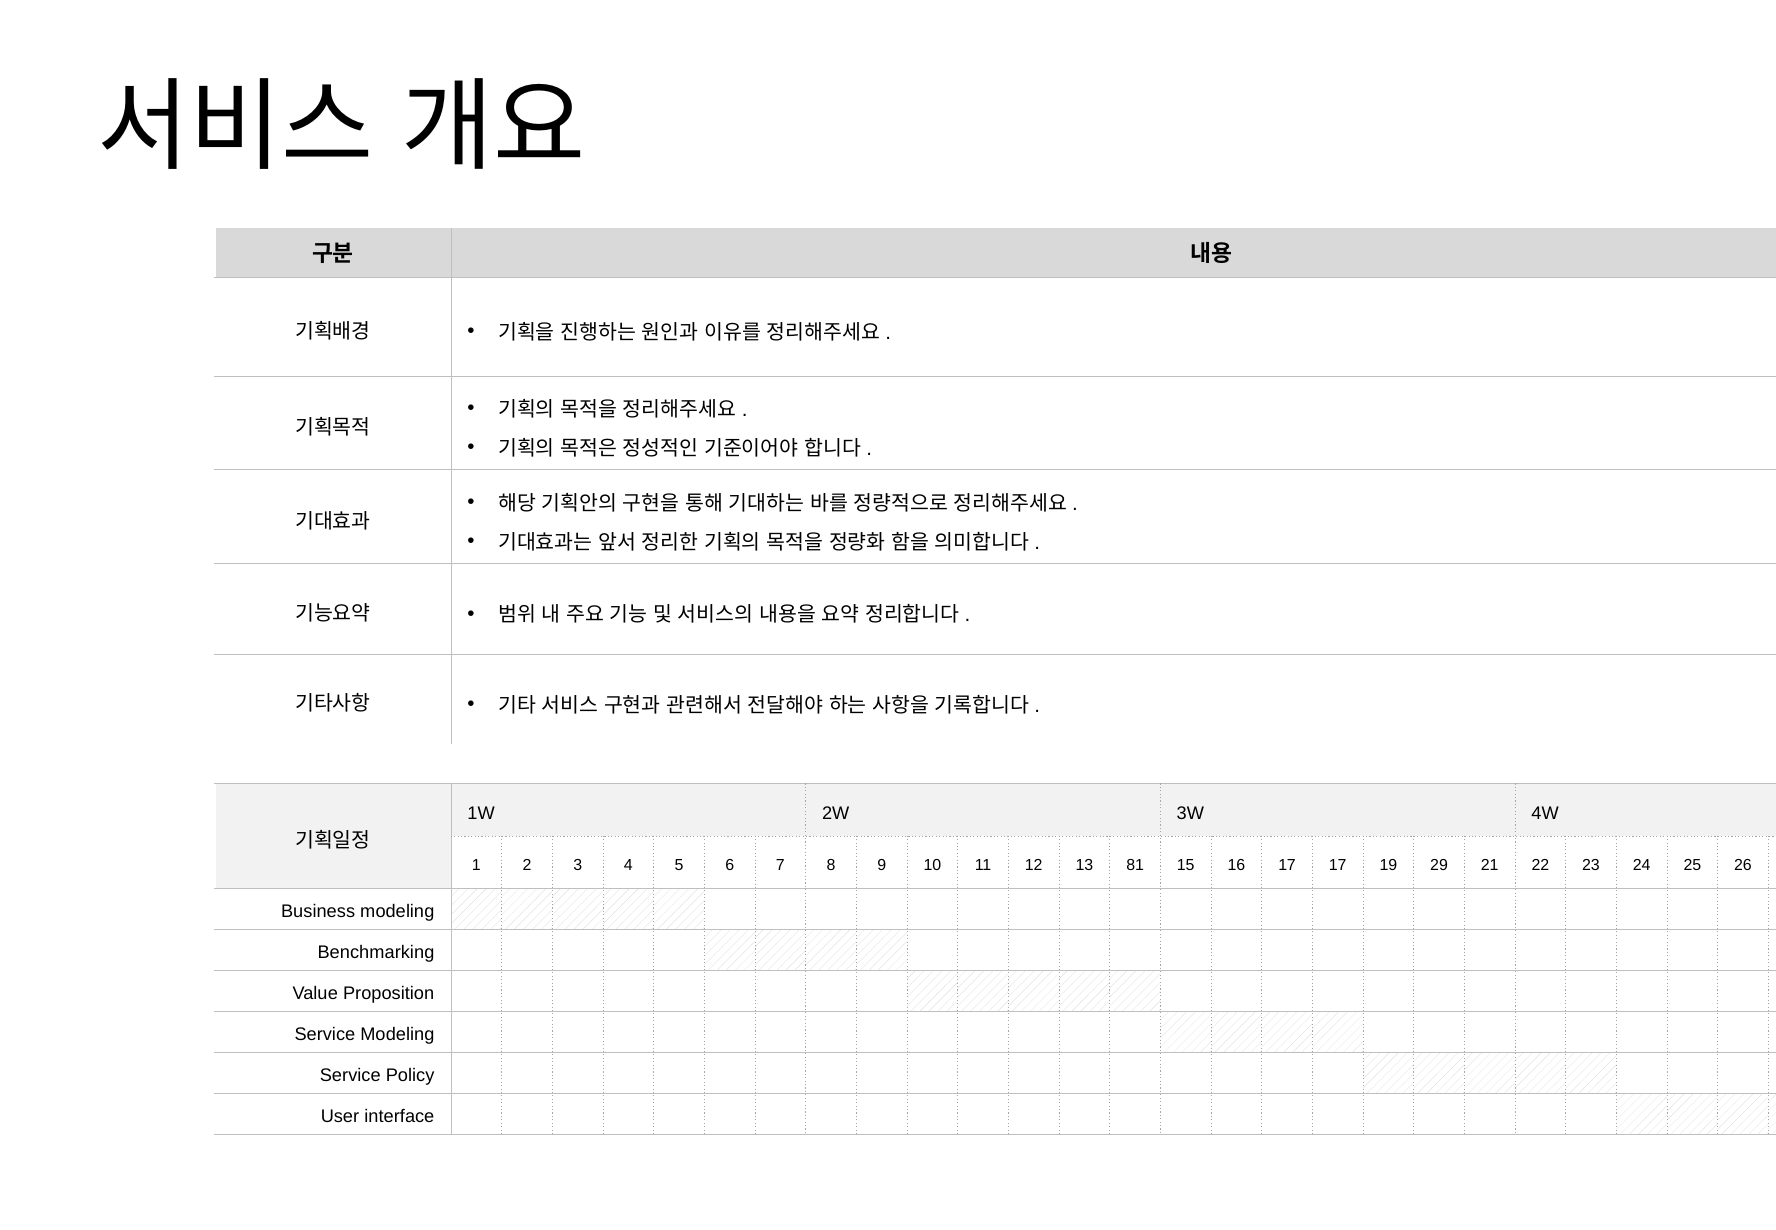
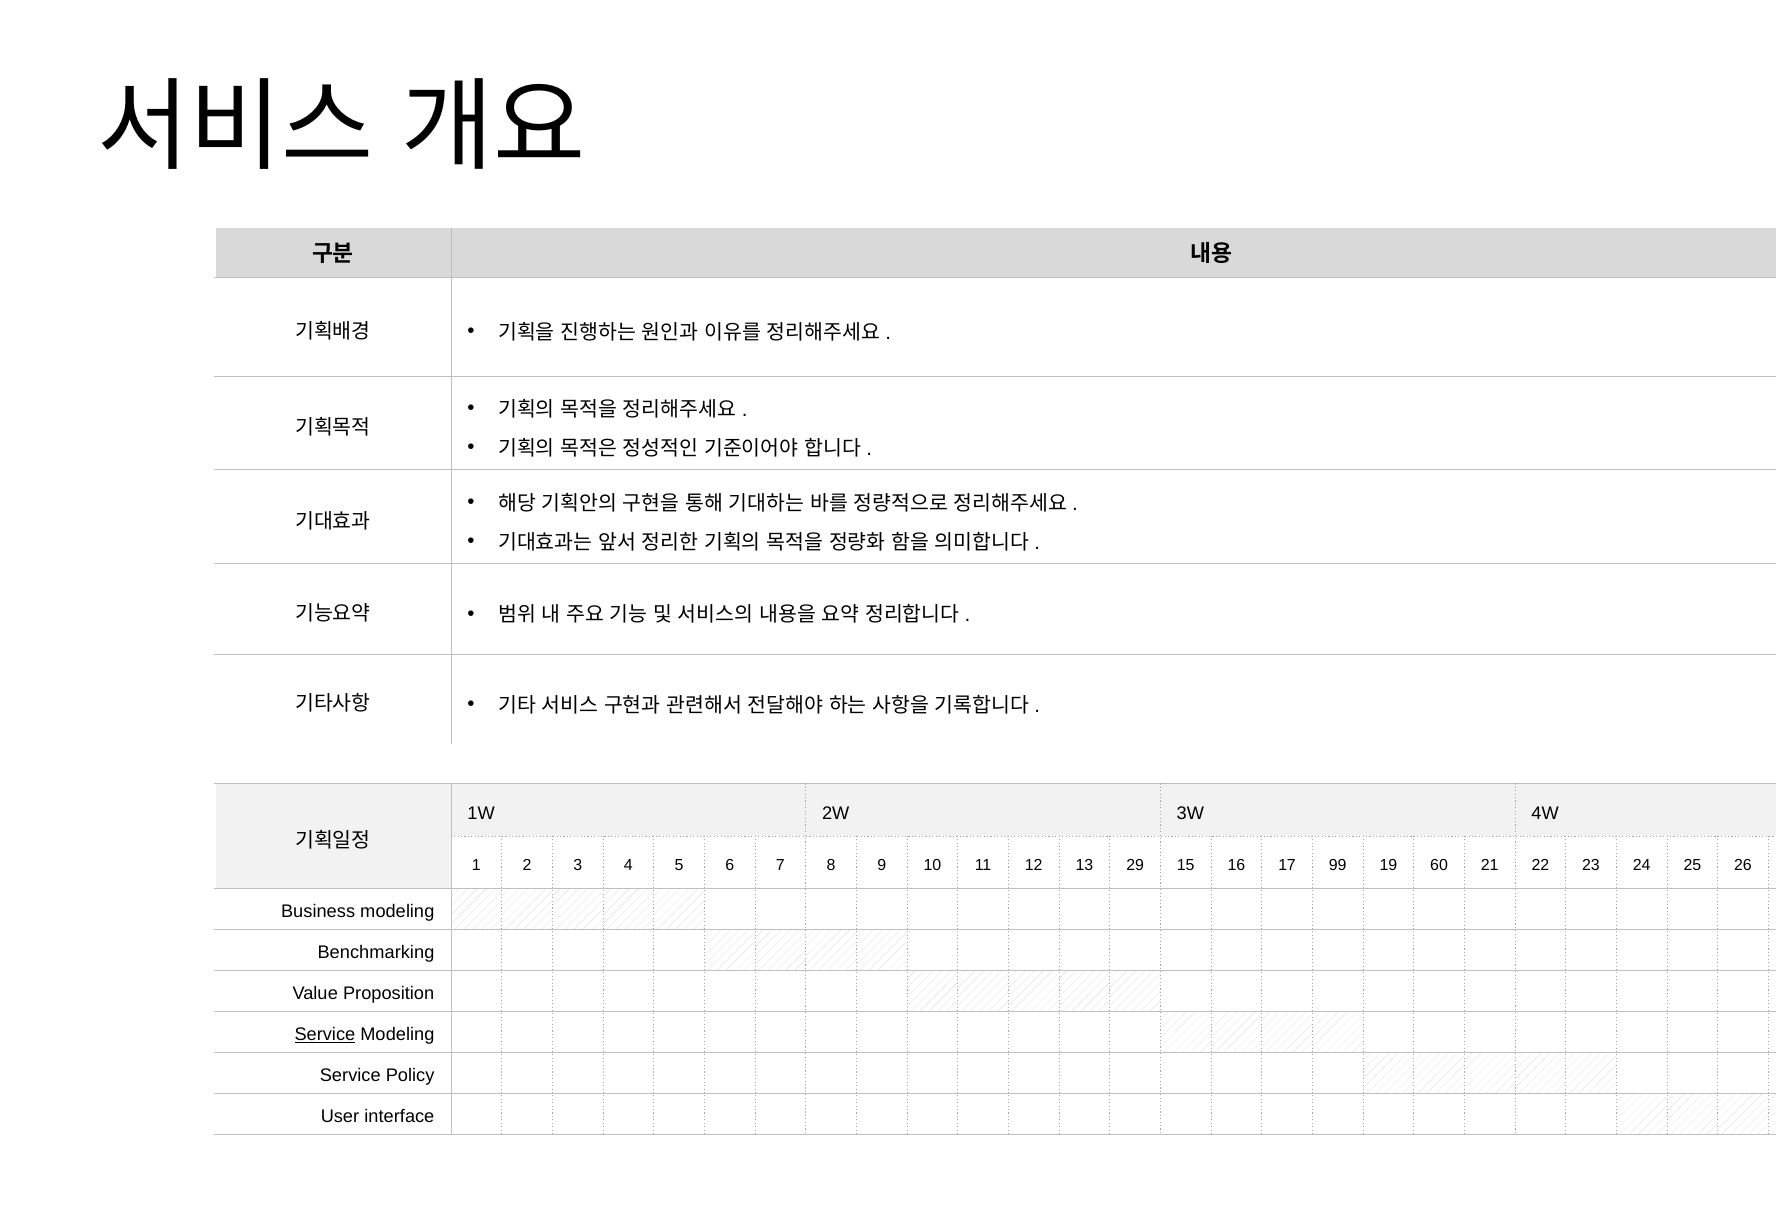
13 81: 81 -> 29 (1135, 865)
17 17: 17 -> 99 (1338, 865)
19 29: 29 -> 60 (1439, 865)
Service underline: none -> present (325, 1034)
